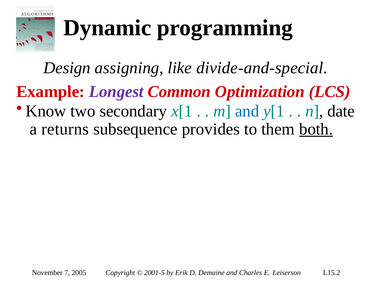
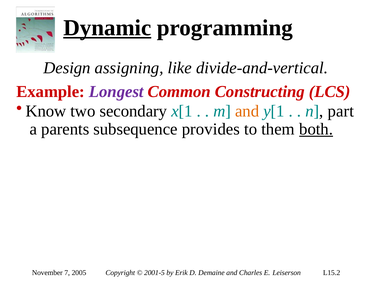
Dynamic underline: none -> present (107, 28)
divide-and-special: divide-and-special -> divide-and-vertical (262, 68)
Optimization: Optimization -> Constructing (260, 92)
and colour: blue -> orange (247, 111)
date: date -> part (341, 111)
returns: returns -> parents (65, 129)
